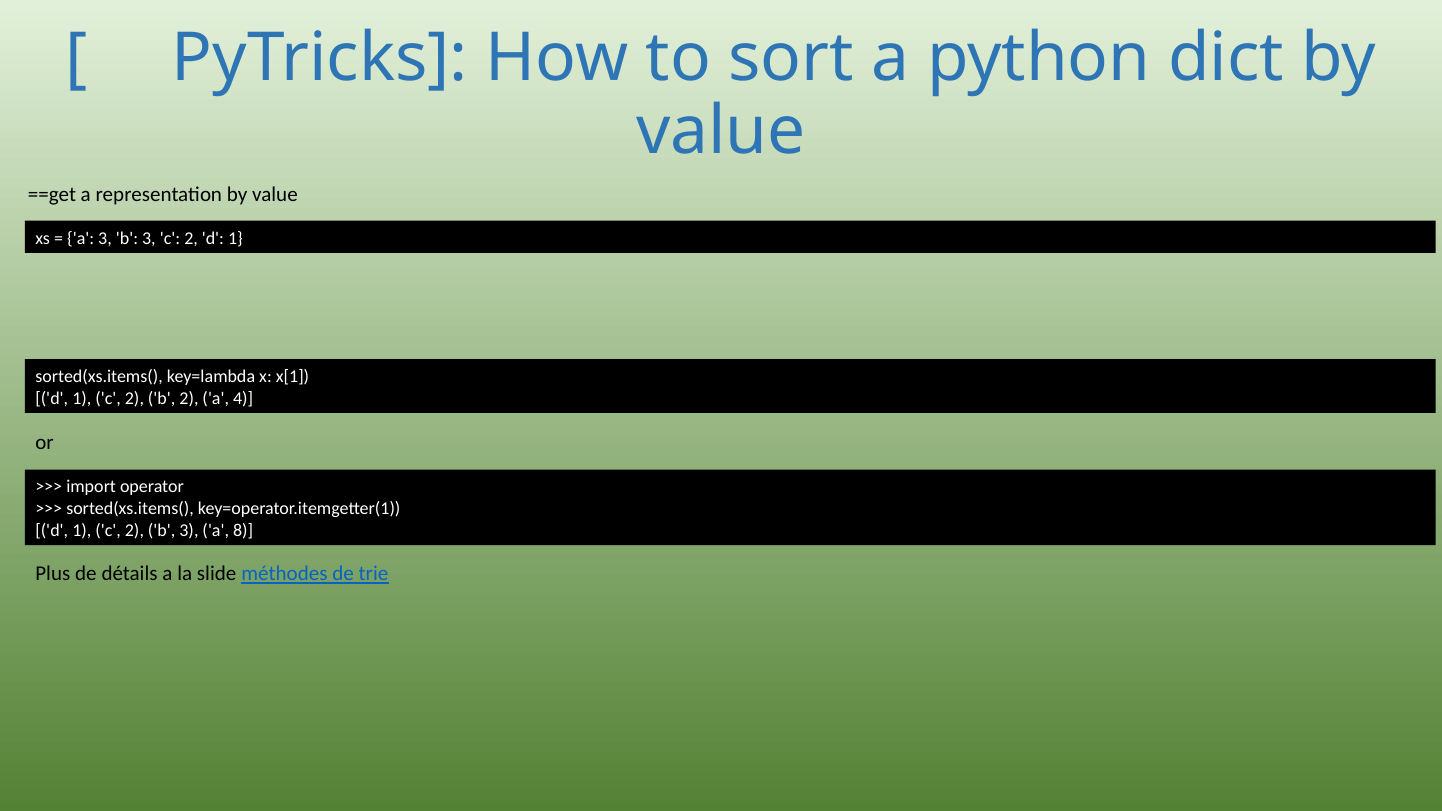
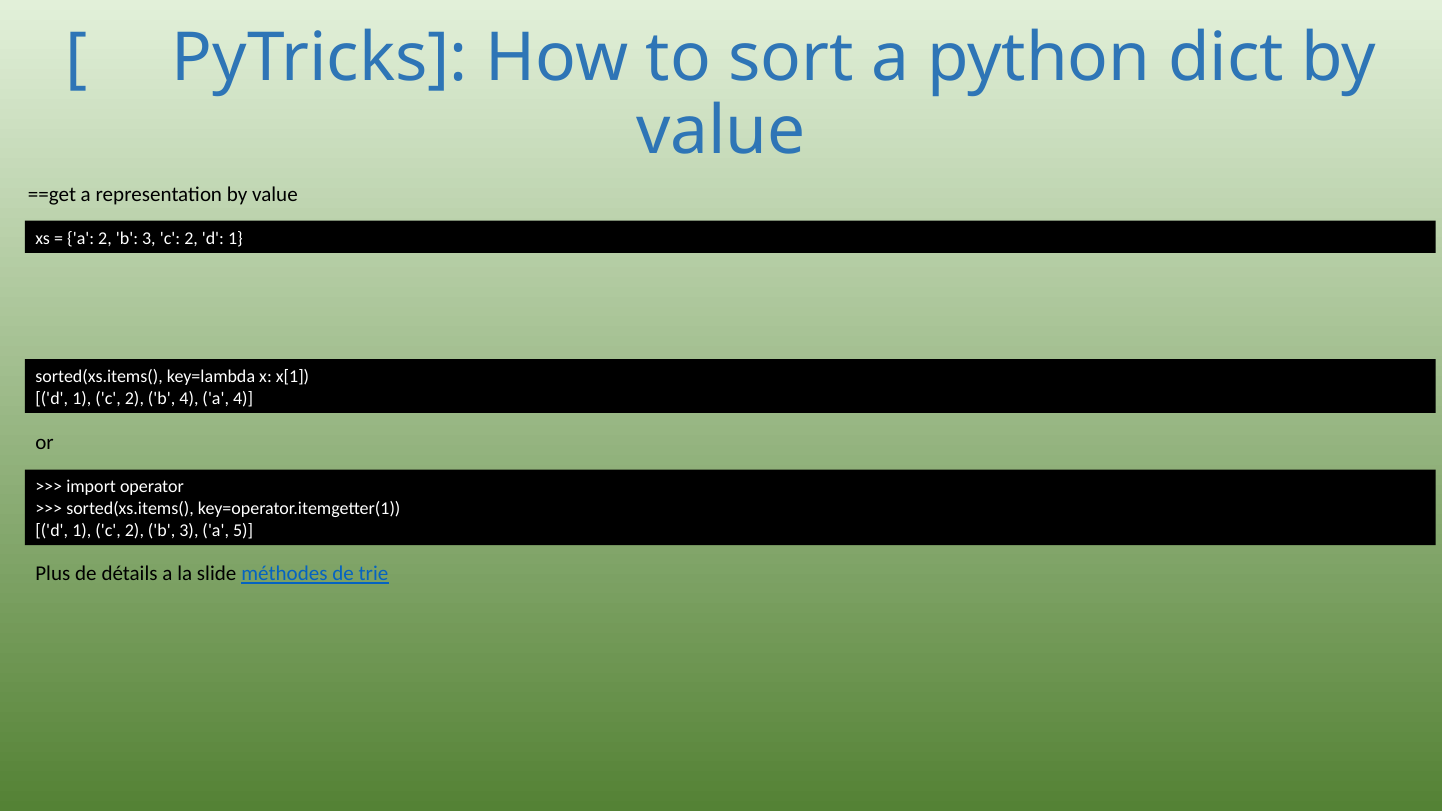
a 3: 3 -> 2 (105, 238)
b 2: 2 -> 4 (189, 398)
8: 8 -> 5 (243, 530)
